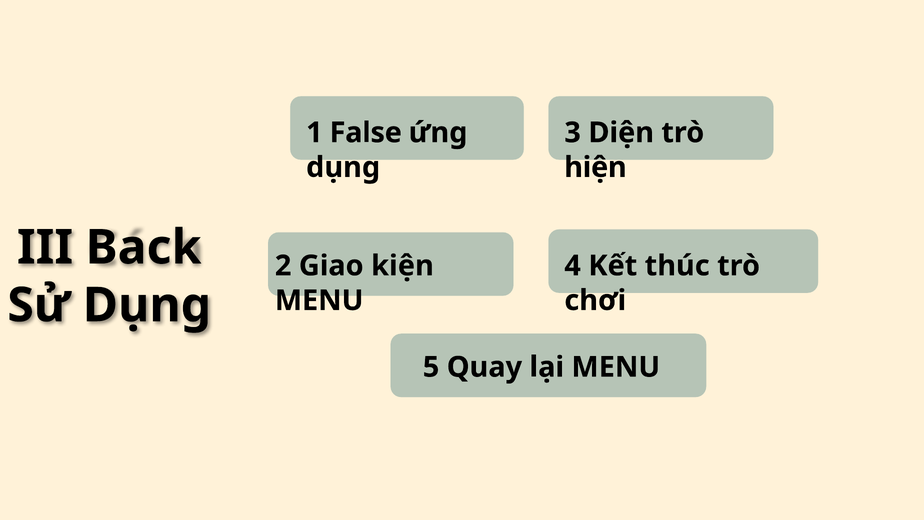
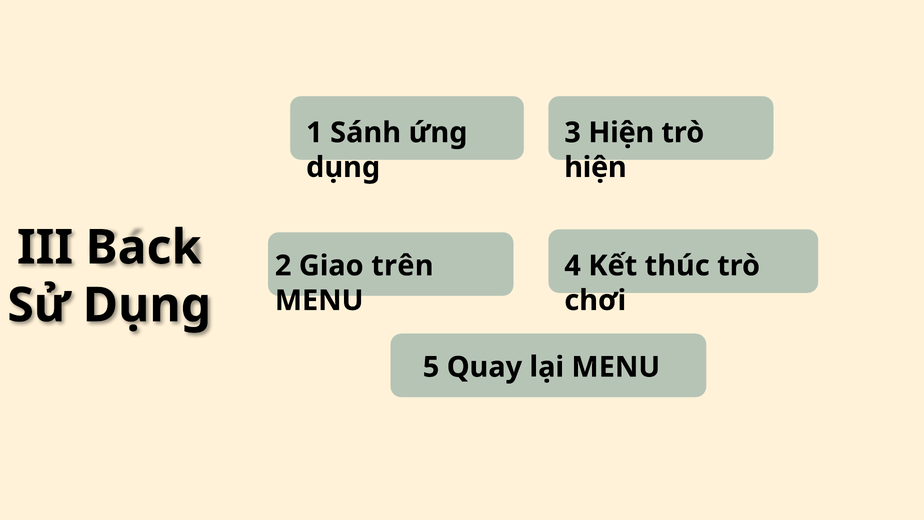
False: False -> Sánh (366, 133)
3 Diện: Diện -> Hiện (621, 133)
kiện: kiện -> trên (402, 266)
